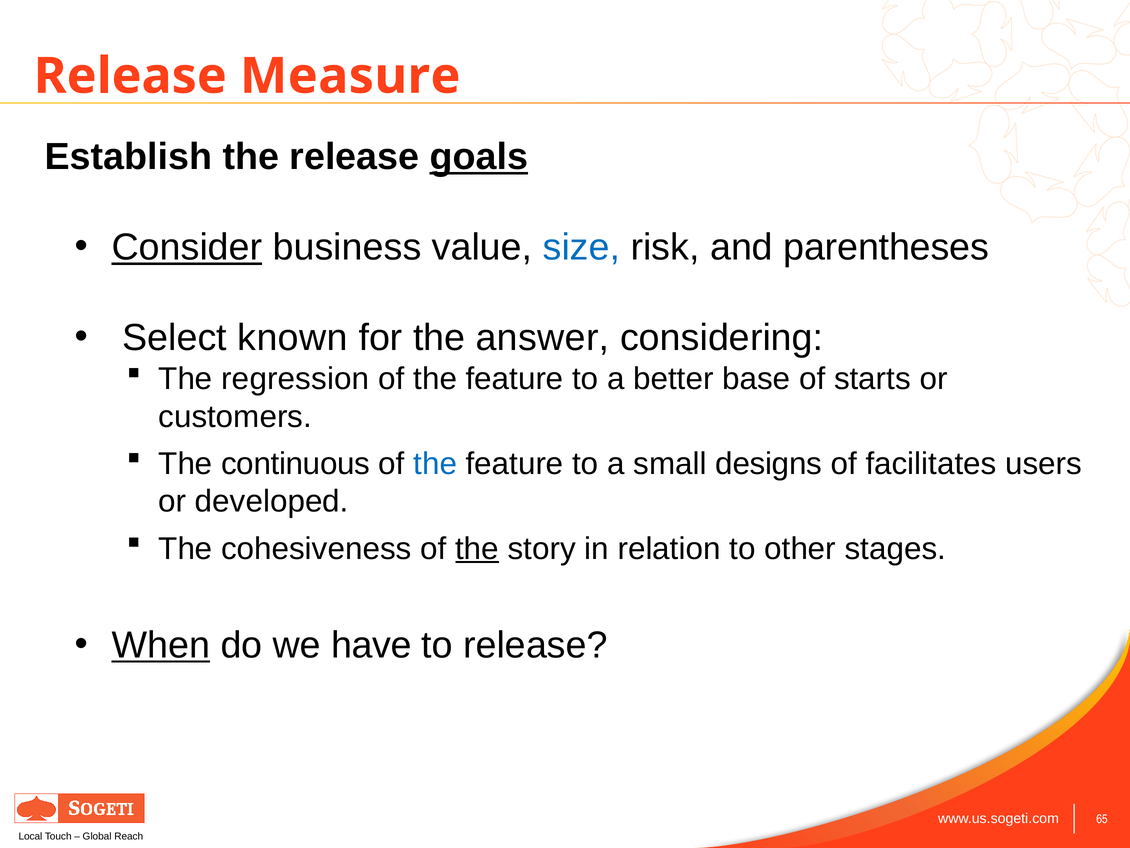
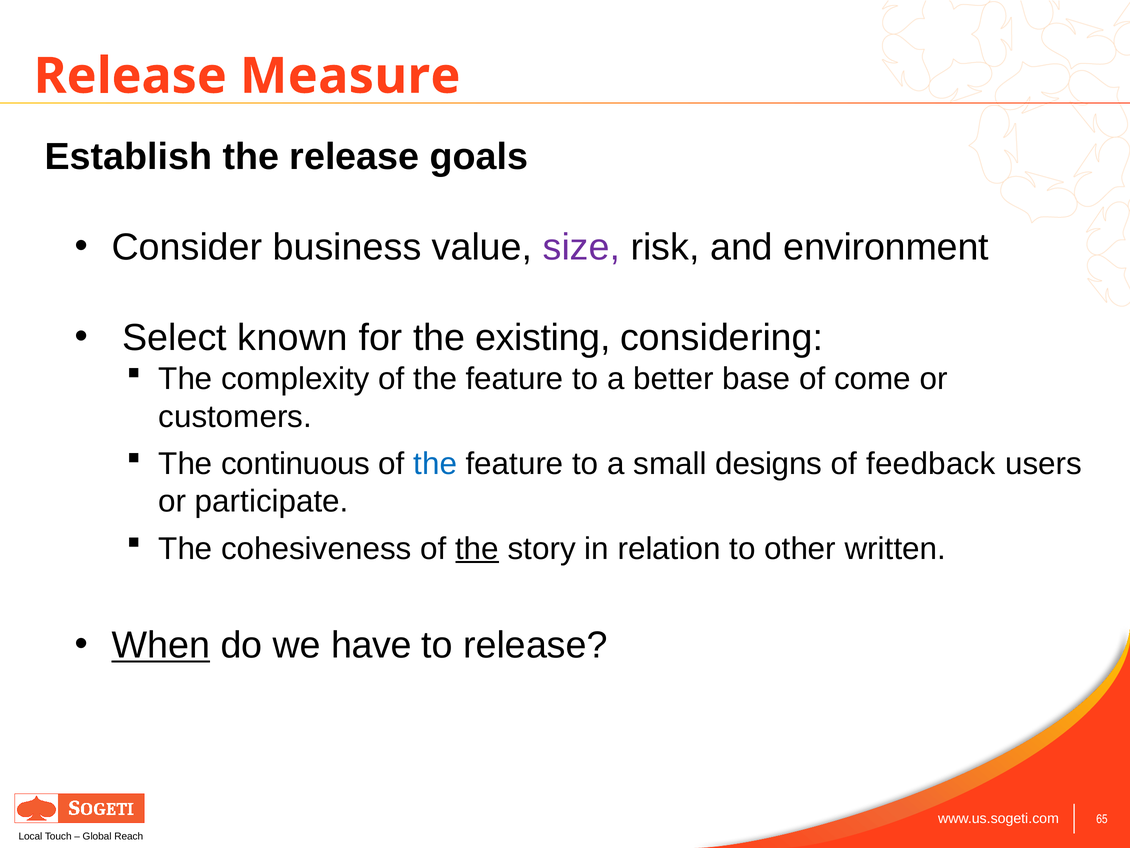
goals underline: present -> none (479, 157)
Consider underline: present -> none (187, 247)
size colour: blue -> purple (581, 247)
parentheses: parentheses -> environment (886, 247)
answer: answer -> existing (543, 338)
regression: regression -> complexity (295, 379)
starts: starts -> come (872, 379)
facilitates: facilitates -> feedback (931, 464)
developed: developed -> participate (272, 501)
stages: stages -> written (895, 548)
